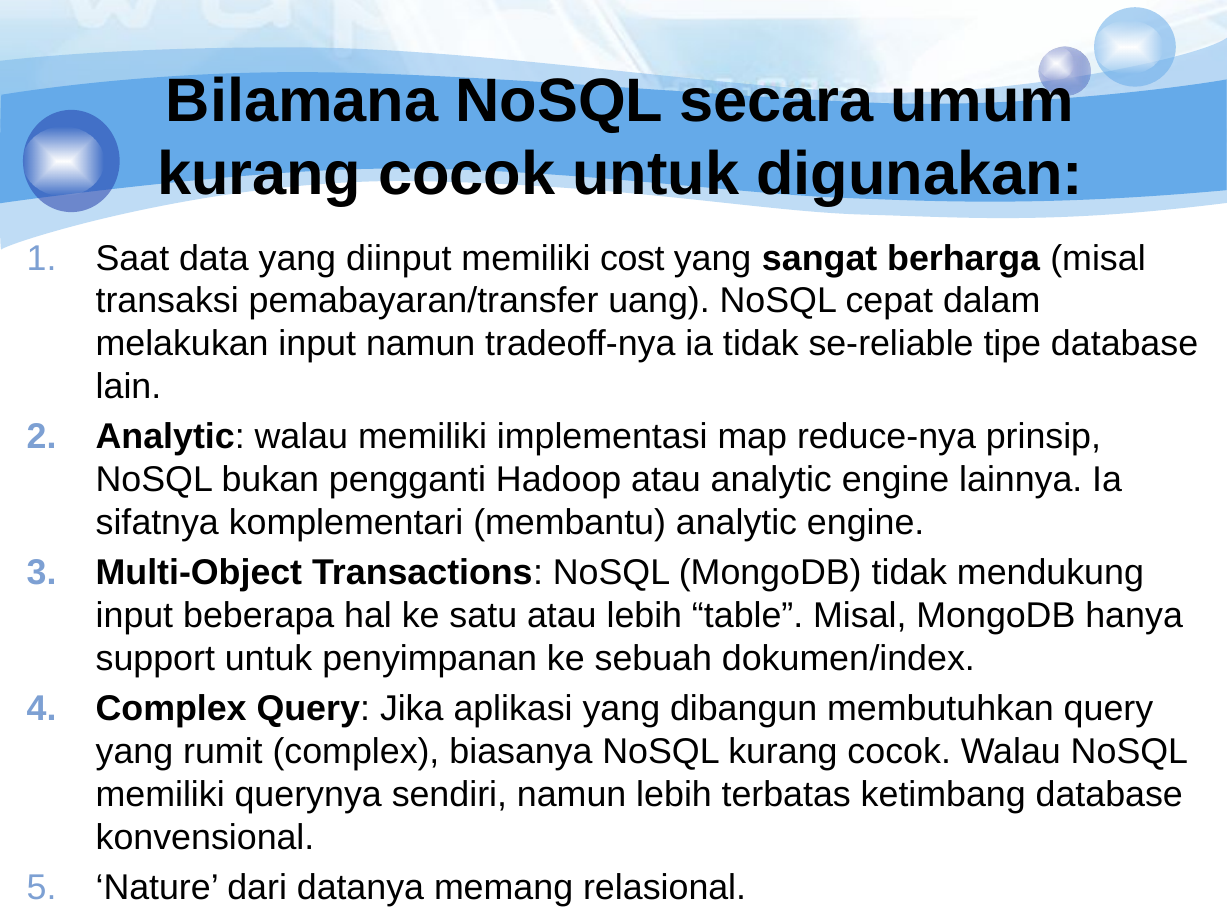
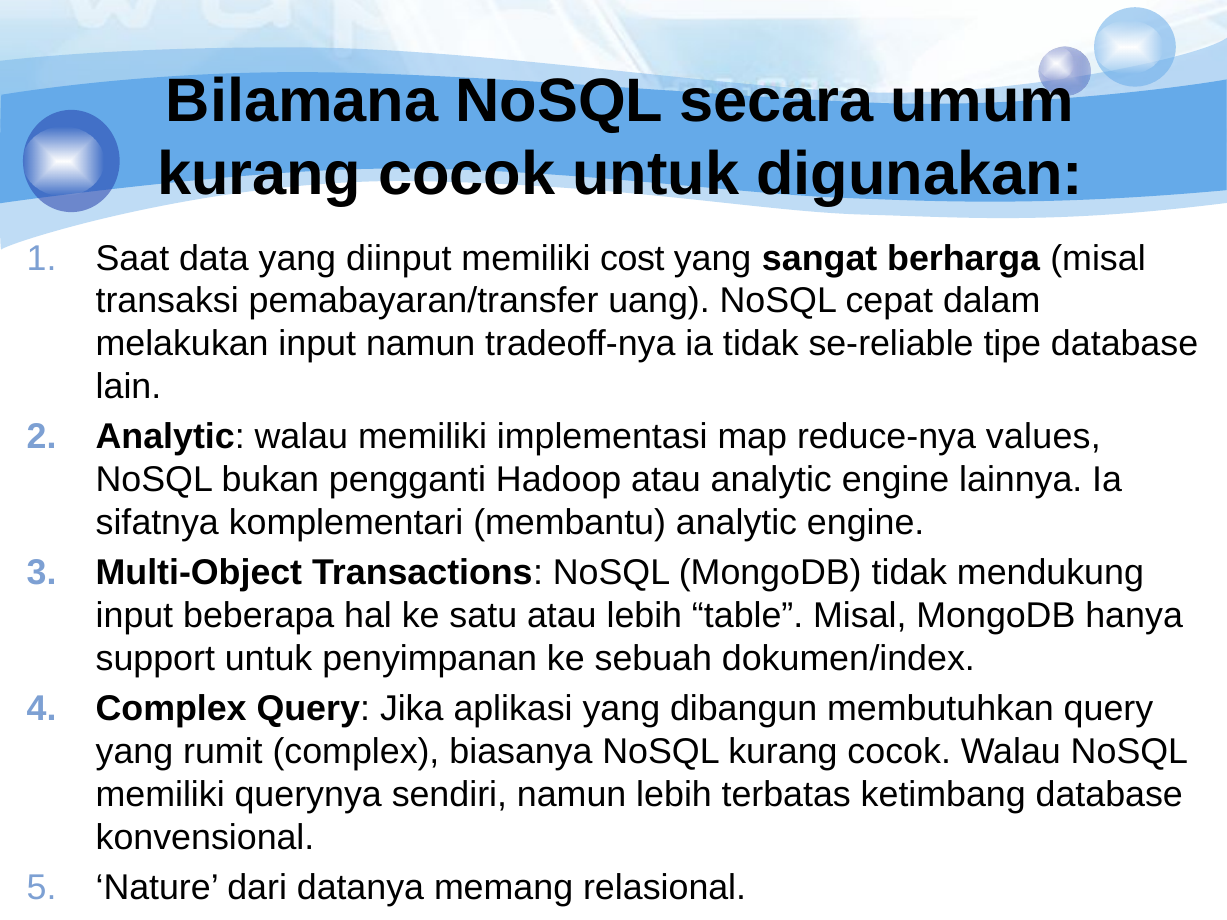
prinsip: prinsip -> values (1043, 437)
